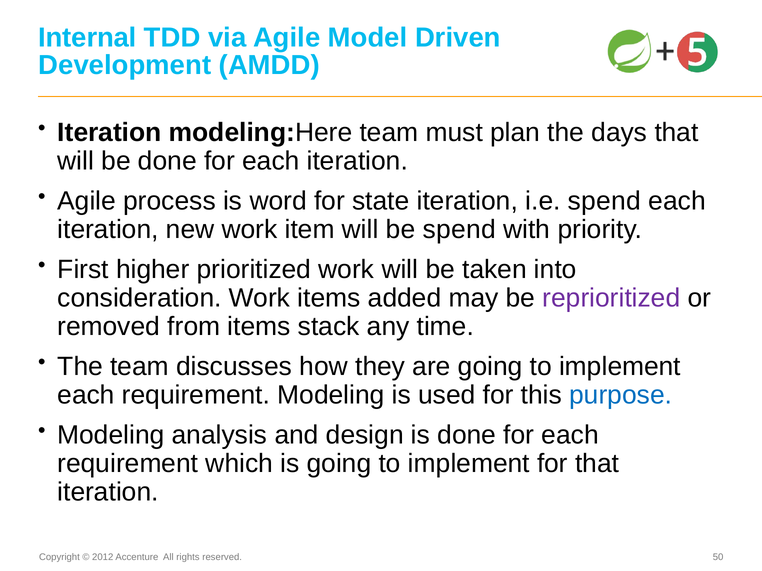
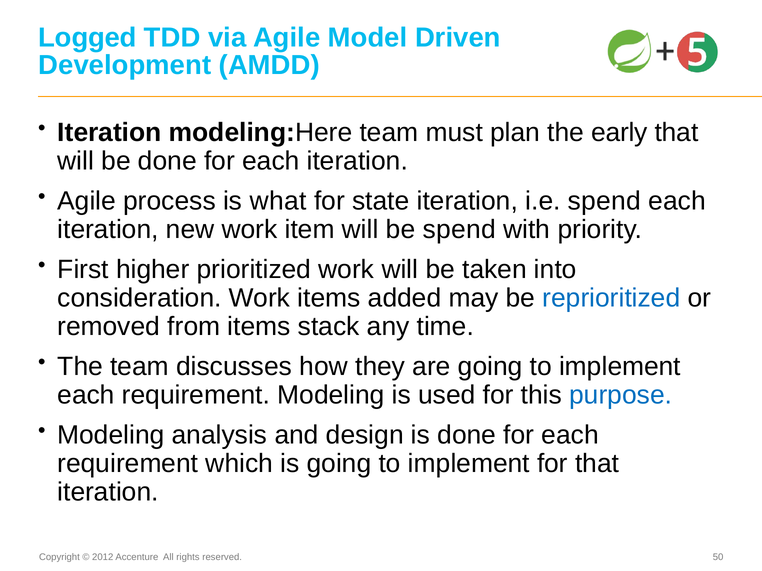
Internal: Internal -> Logged (87, 38)
days: days -> early (619, 133)
word: word -> what (278, 201)
reprioritized colour: purple -> blue (611, 298)
